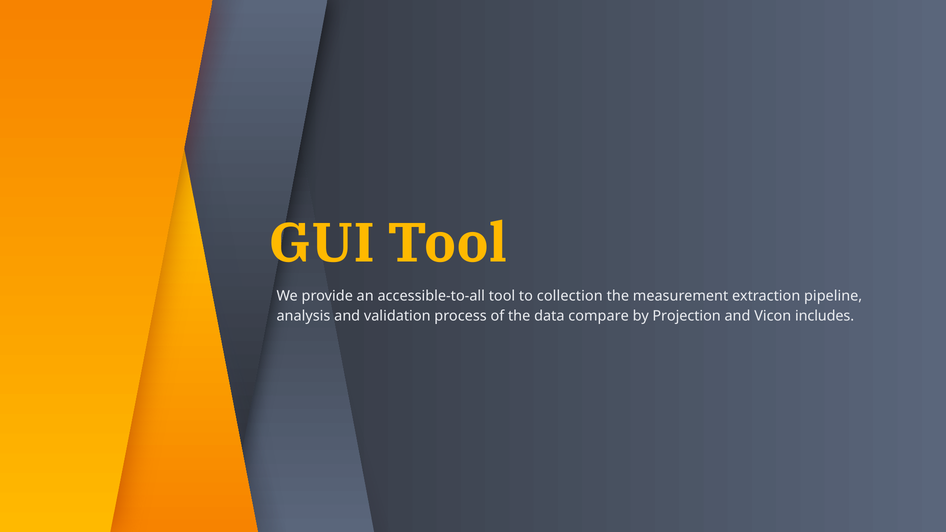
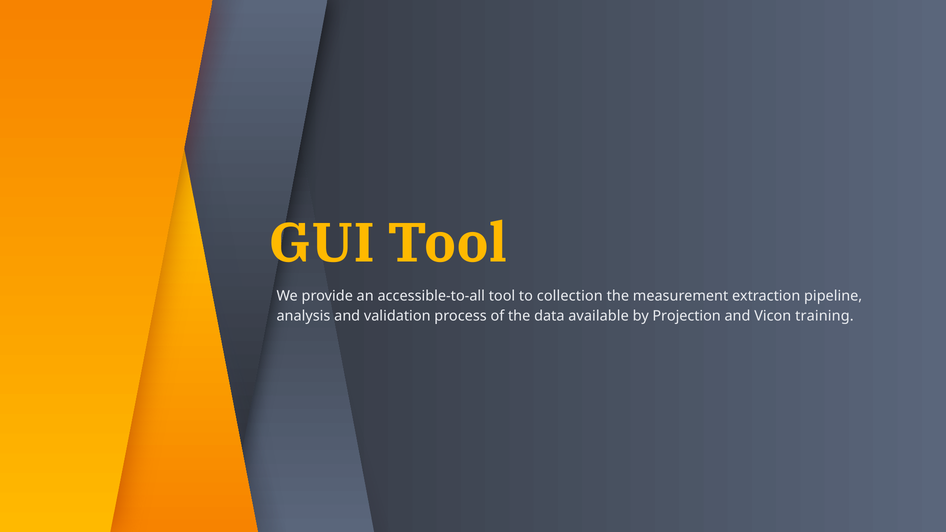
compare: compare -> available (599, 316)
includes: includes -> training (824, 316)
